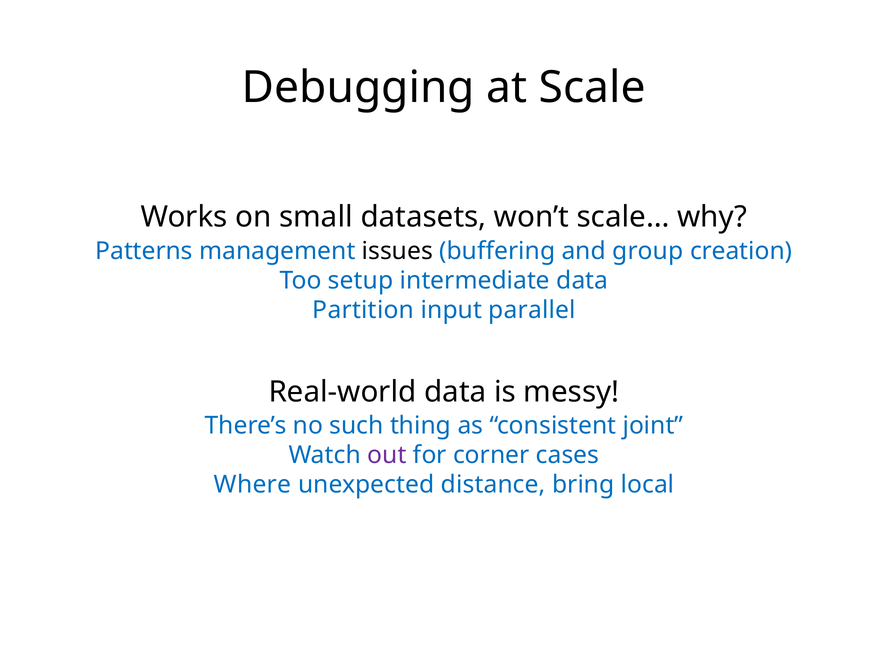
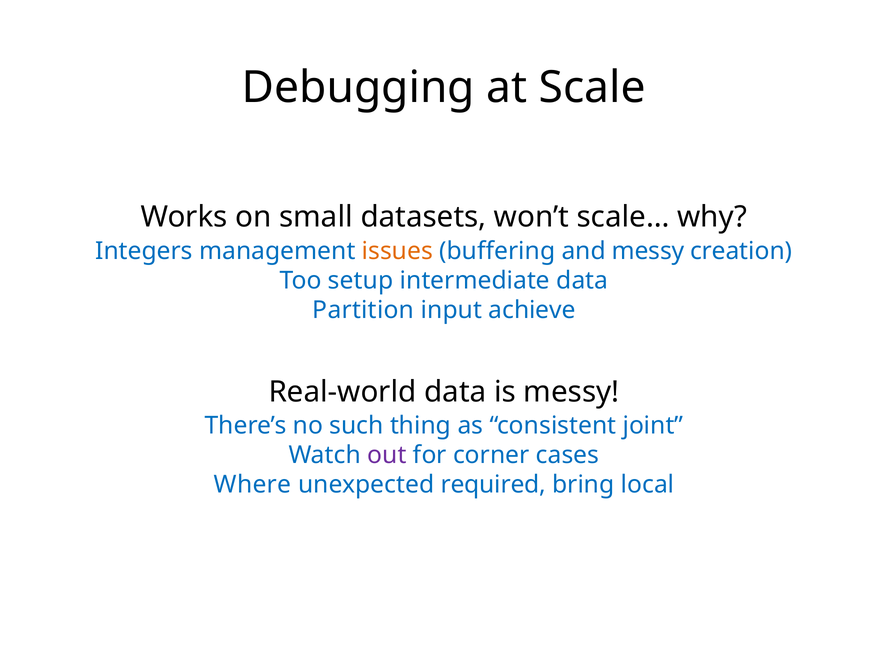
Patterns: Patterns -> Integers (144, 251)
issues colour: black -> orange (397, 251)
and group: group -> messy (648, 251)
parallel: parallel -> achieve (532, 310)
distance: distance -> required (493, 485)
